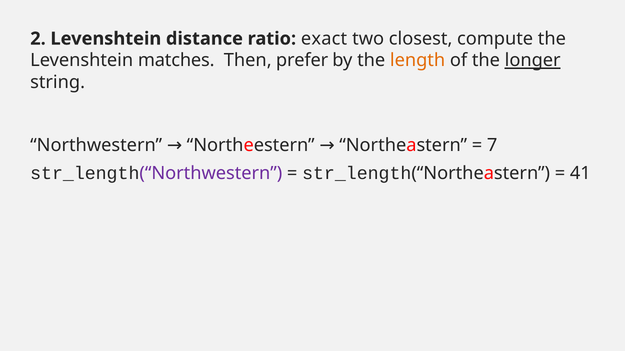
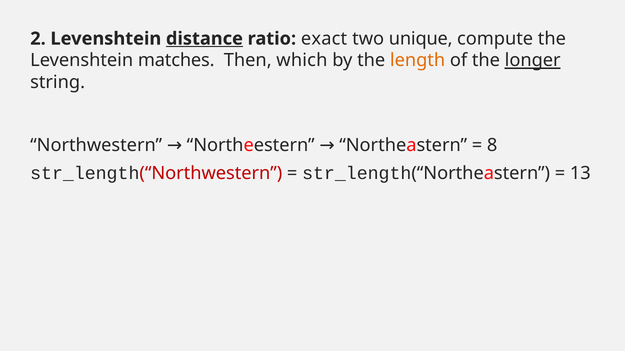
distance underline: none -> present (204, 39)
closest: closest -> unique (421, 39)
prefer: prefer -> which (302, 61)
7: 7 -> 8 (492, 145)
Northwestern colour: purple -> red (211, 174)
41: 41 -> 13 (580, 174)
